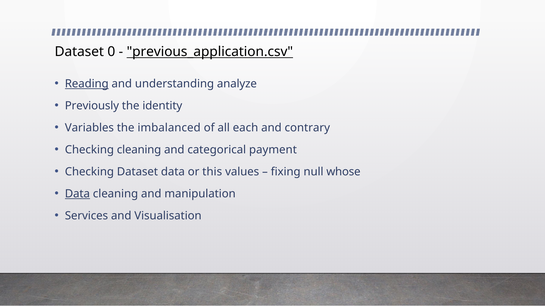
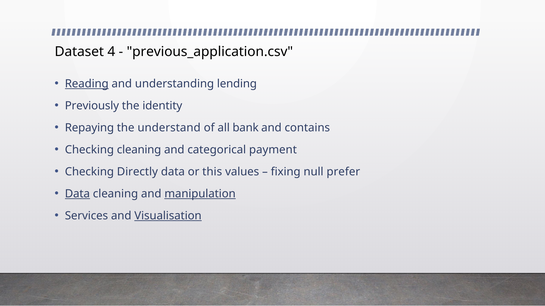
0: 0 -> 4 (111, 52)
previous_application.csv underline: present -> none (210, 52)
analyze: analyze -> lending (237, 84)
Variables: Variables -> Repaying (89, 128)
imbalanced: imbalanced -> understand (169, 128)
each: each -> bank (246, 128)
contrary: contrary -> contains (307, 128)
Checking Dataset: Dataset -> Directly (137, 172)
whose: whose -> prefer (343, 172)
manipulation underline: none -> present (200, 194)
Visualisation underline: none -> present (168, 216)
